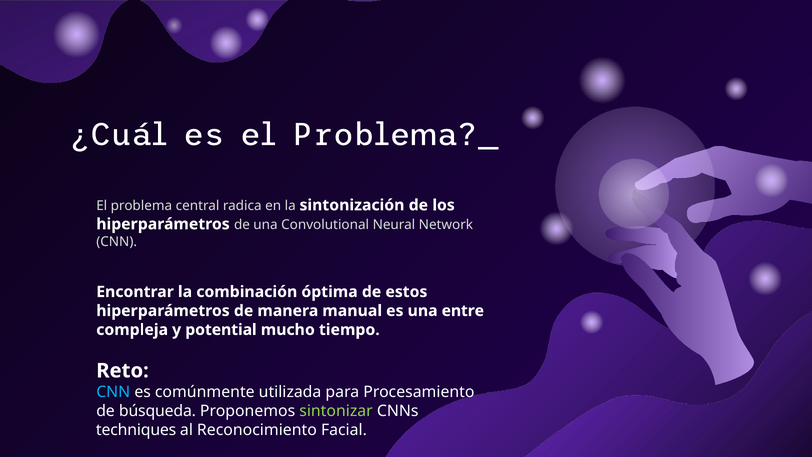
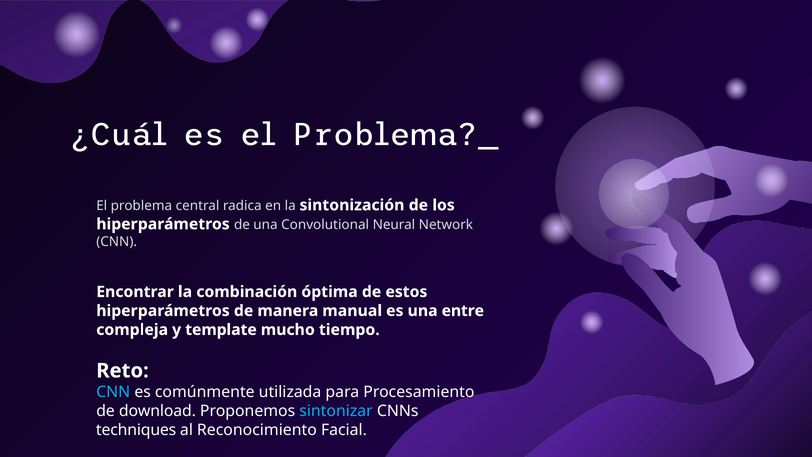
potential: potential -> template (221, 330)
búsqueda: búsqueda -> download (157, 411)
sintonizar colour: light green -> light blue (336, 411)
